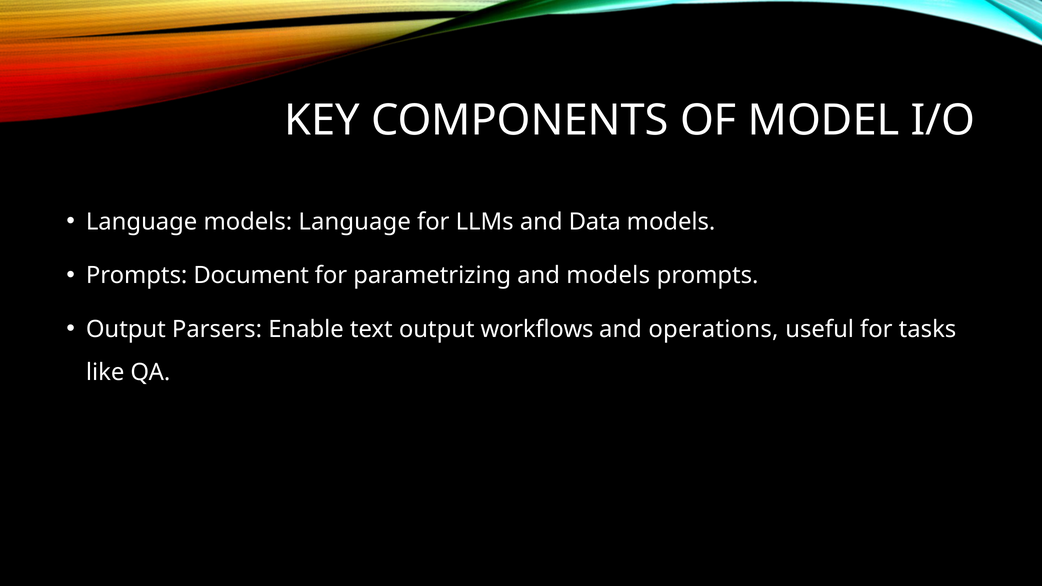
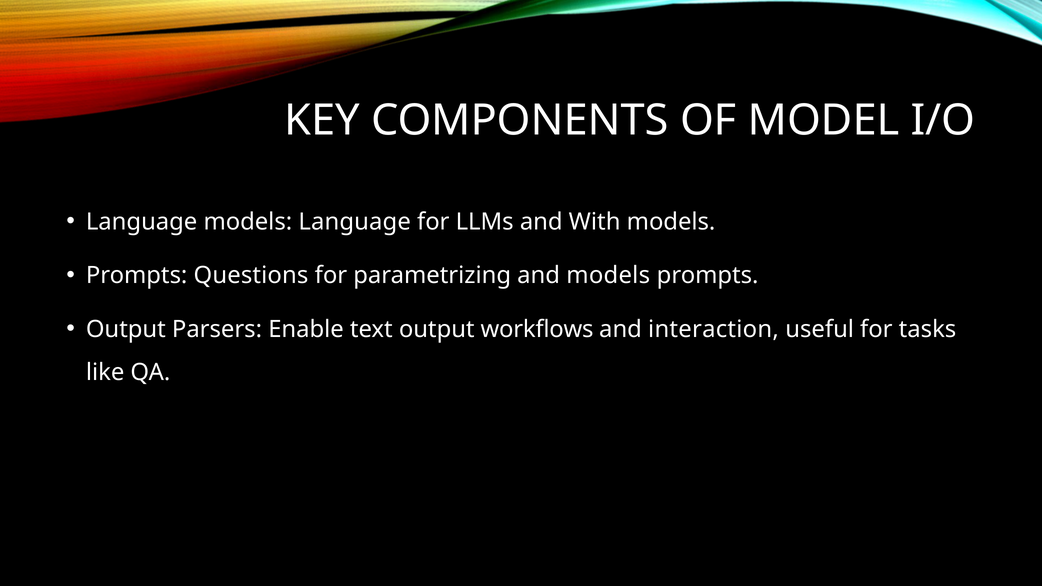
Data: Data -> With (595, 222)
Document: Document -> Questions (251, 276)
operations: operations -> interaction (713, 329)
